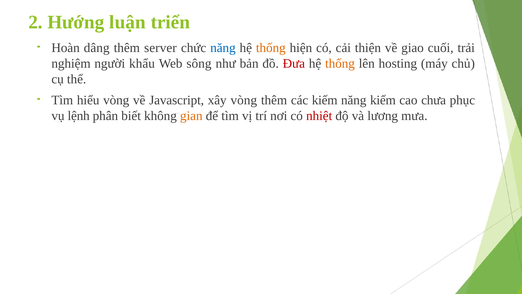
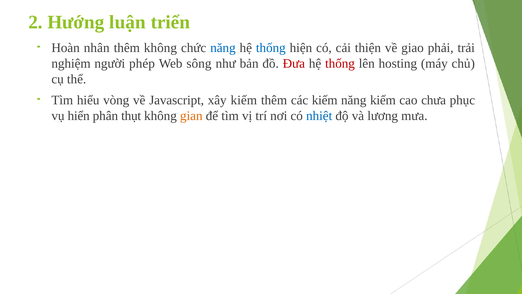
dâng: dâng -> nhân (97, 48)
thêm server: server -> không (160, 48)
thống colour: orange -> blue (271, 48)
cuối: cuối -> phải (441, 48)
khẩu: khẩu -> phép (142, 63)
thống colour: orange -> red (340, 63)
xây vòng: vòng -> kiếm (244, 100)
lệnh: lệnh -> hiển (79, 116)
biết: biết -> thụt (131, 116)
nhiệt colour: red -> blue (319, 116)
